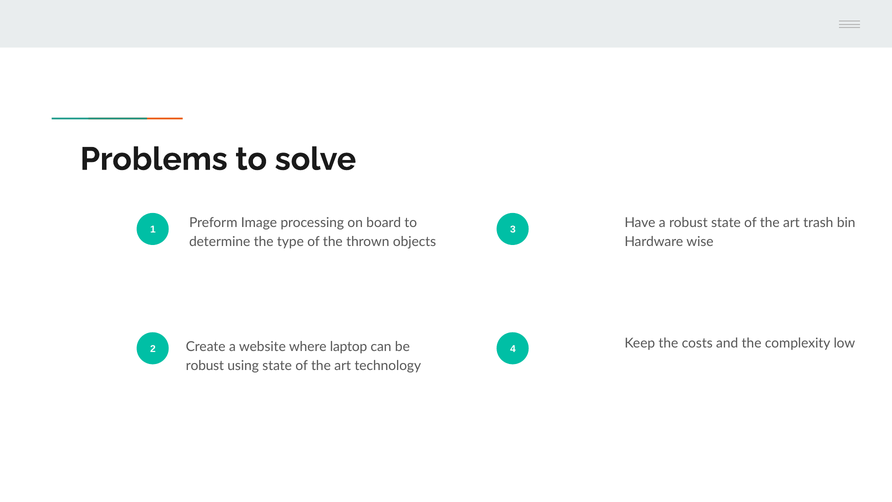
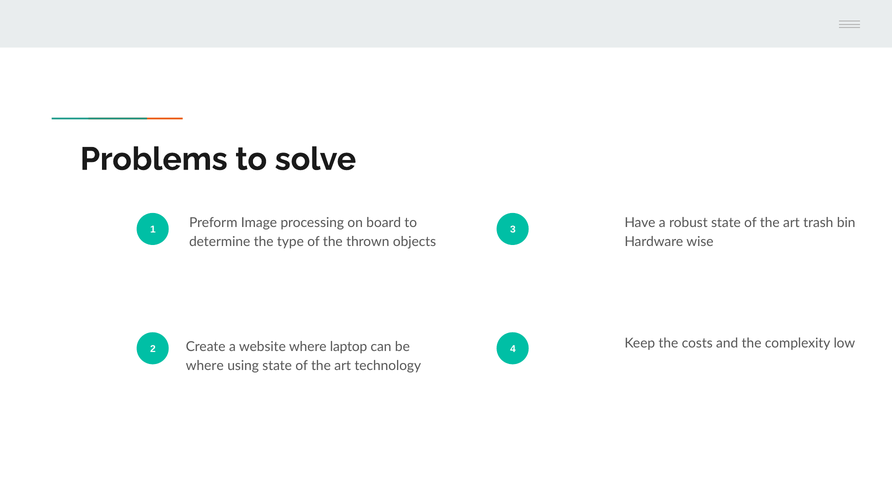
robust: robust -> where (205, 366)
